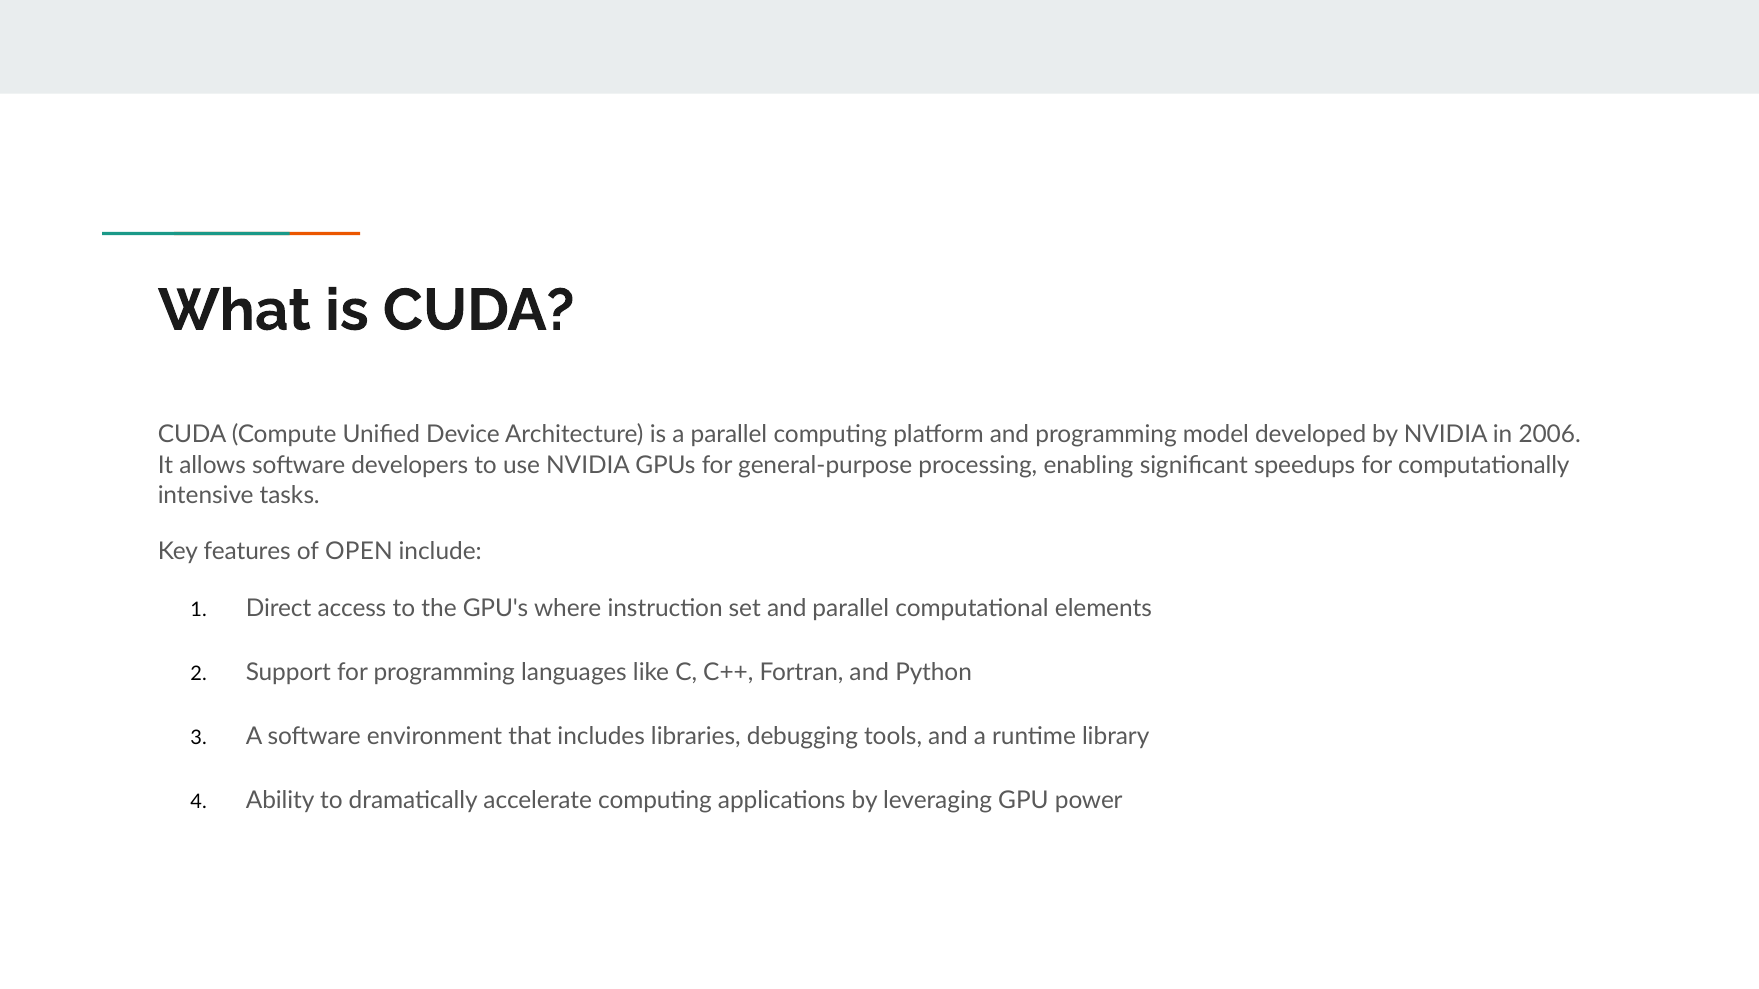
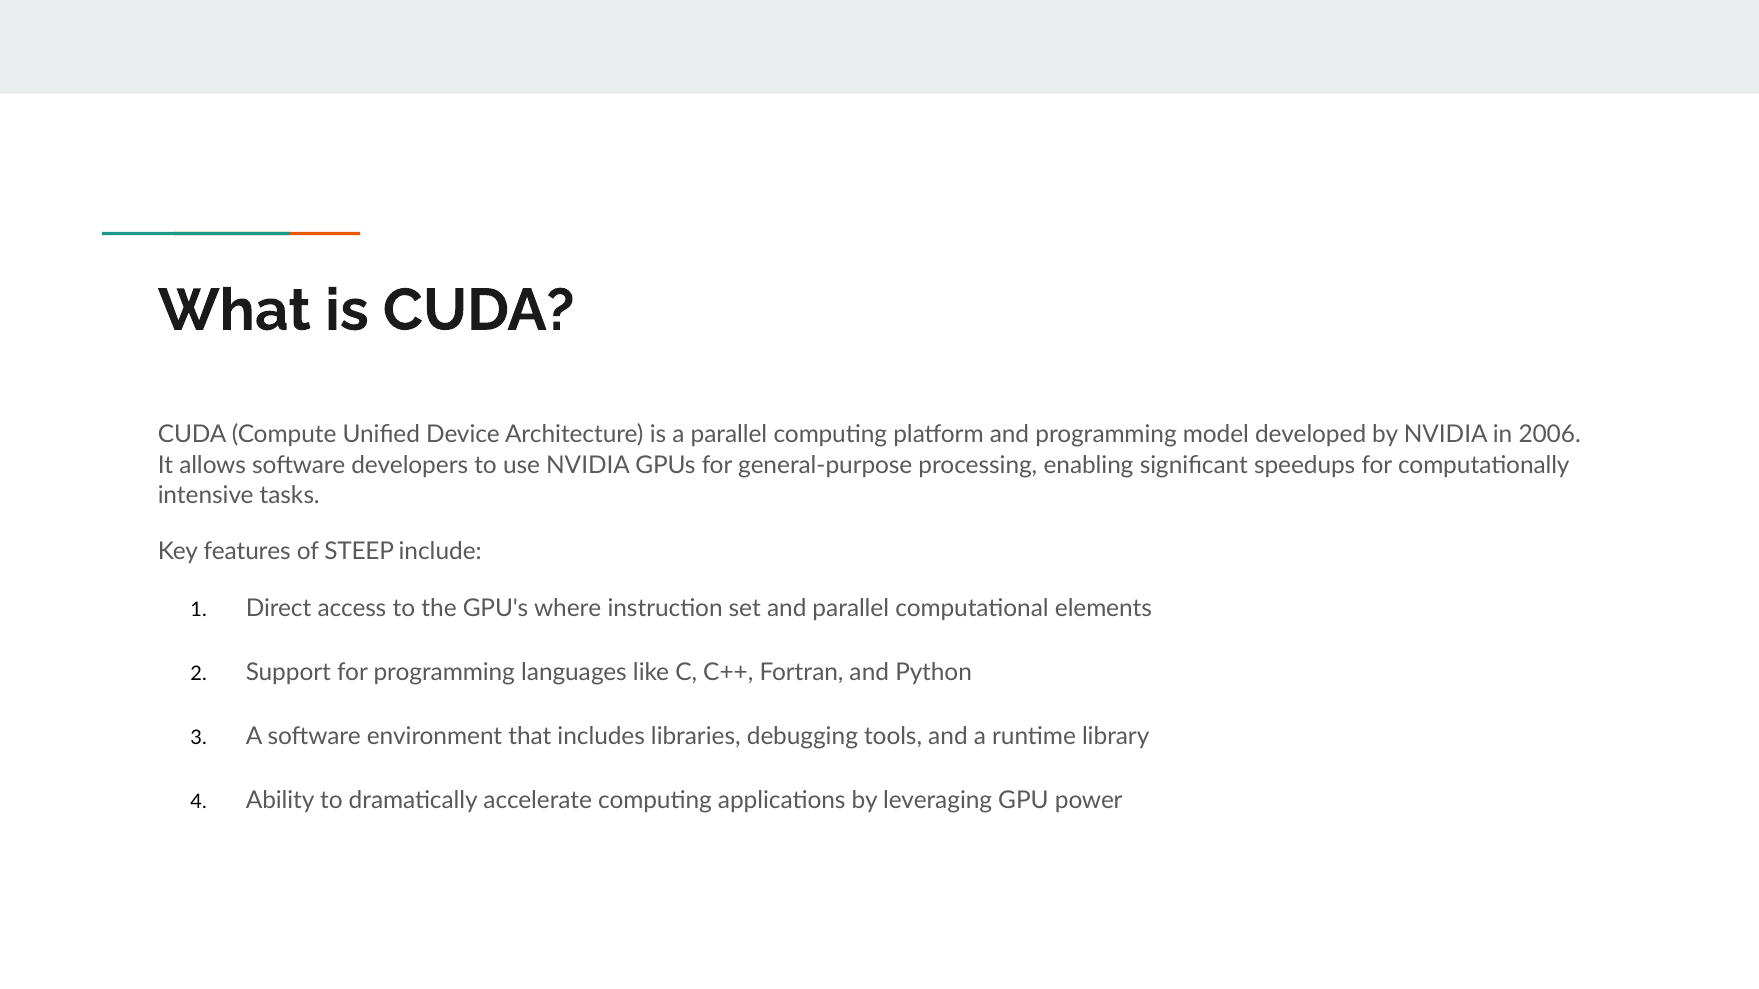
OPEN: OPEN -> STEEP (359, 552)
